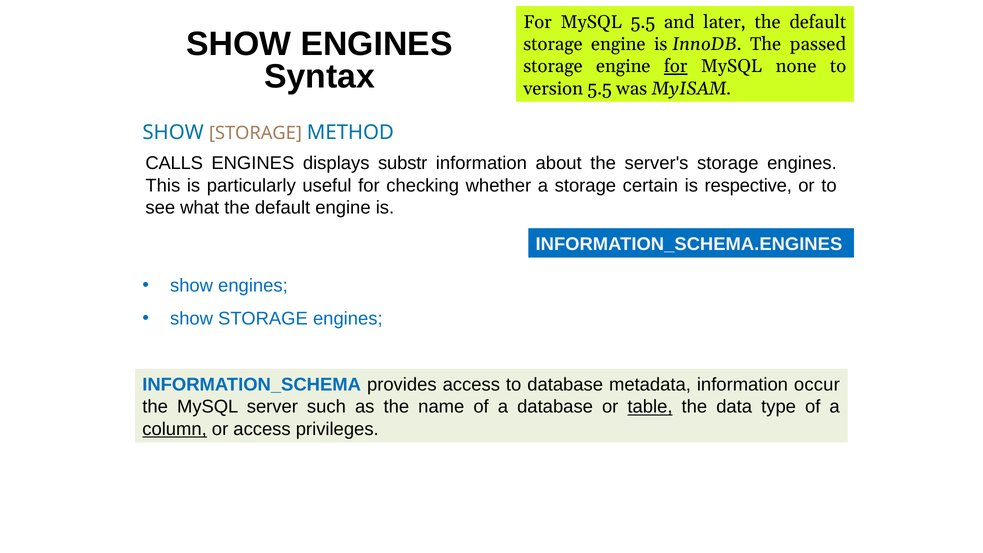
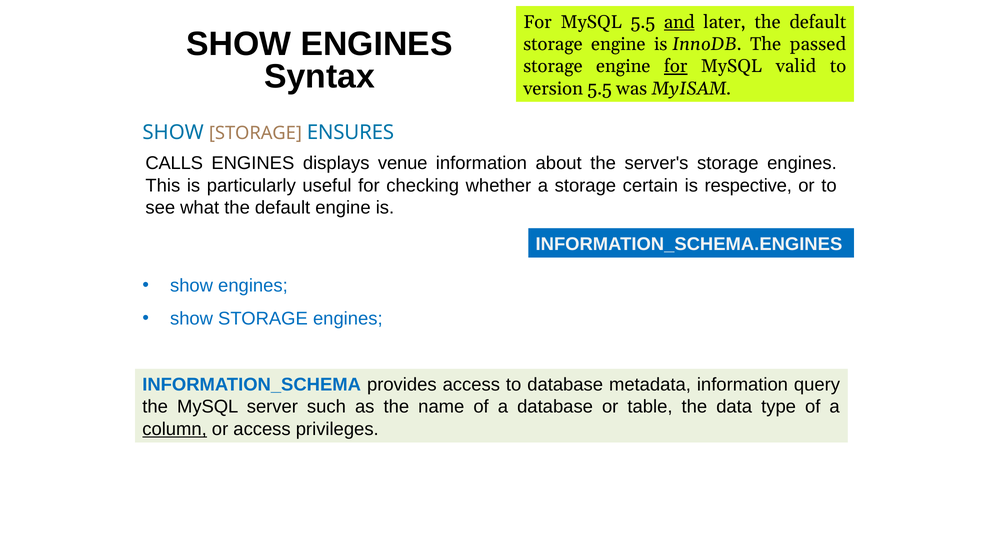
and underline: none -> present (679, 22)
none: none -> valid (796, 66)
METHOD: METHOD -> ENSURES (350, 132)
substr: substr -> venue (403, 163)
occur: occur -> query (817, 385)
table underline: present -> none (650, 407)
